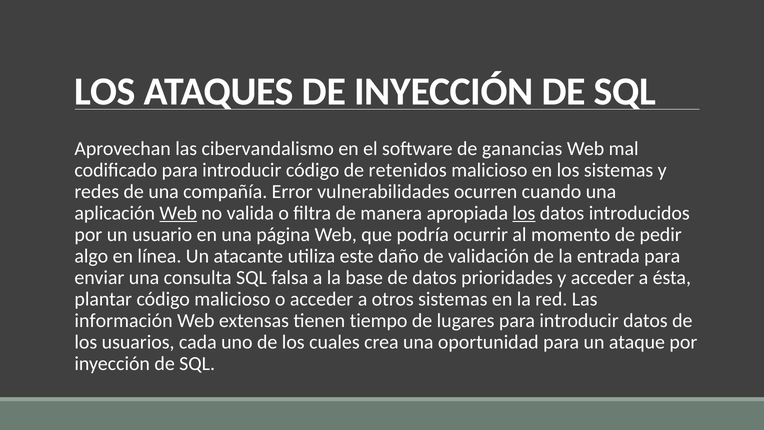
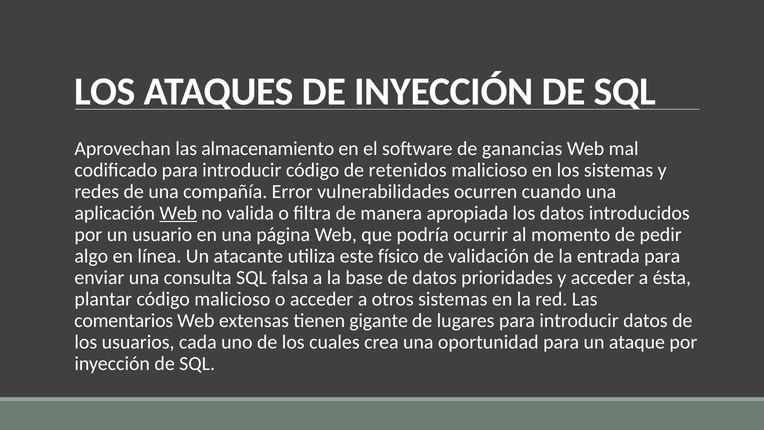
cibervandalismo: cibervandalismo -> almacenamiento (268, 149)
los underline: present -> none (524, 213)
daño: daño -> físico (398, 256)
información: información -> comentarios (124, 320)
tiempo: tiempo -> gigante (379, 320)
